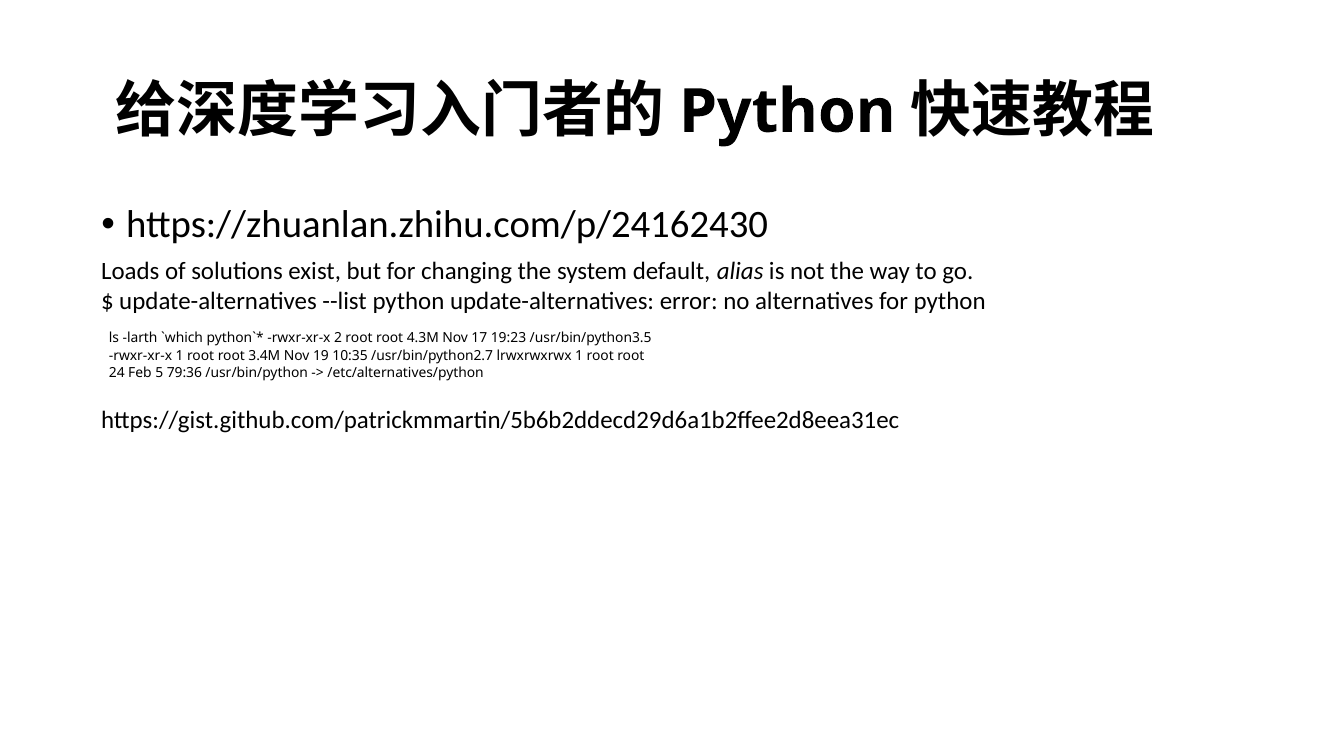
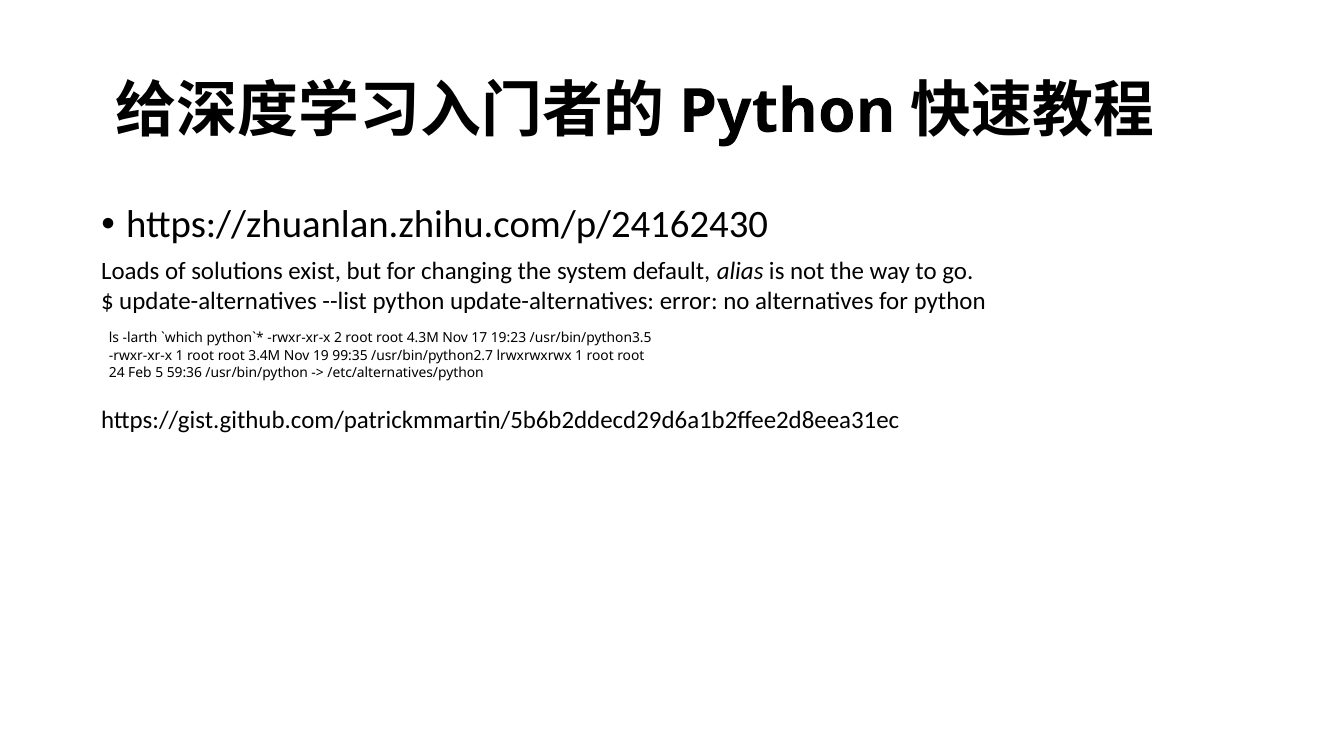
10:35: 10:35 -> 99:35 (350, 356)
79:36: 79:36 -> 59:36 (184, 373)
